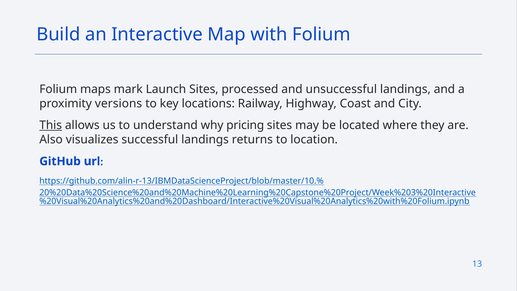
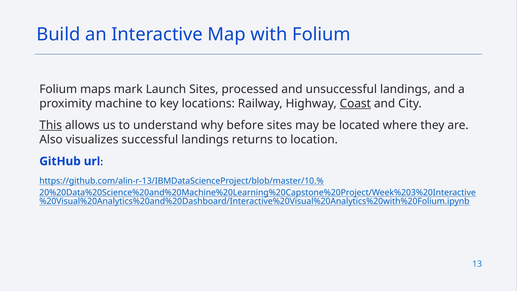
versions: versions -> machine (119, 104)
Coast underline: none -> present (355, 104)
pricing: pricing -> before (245, 125)
